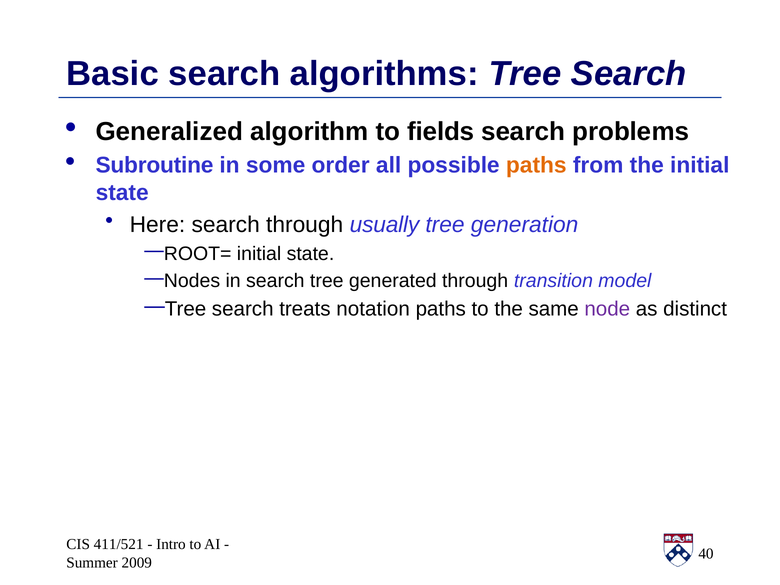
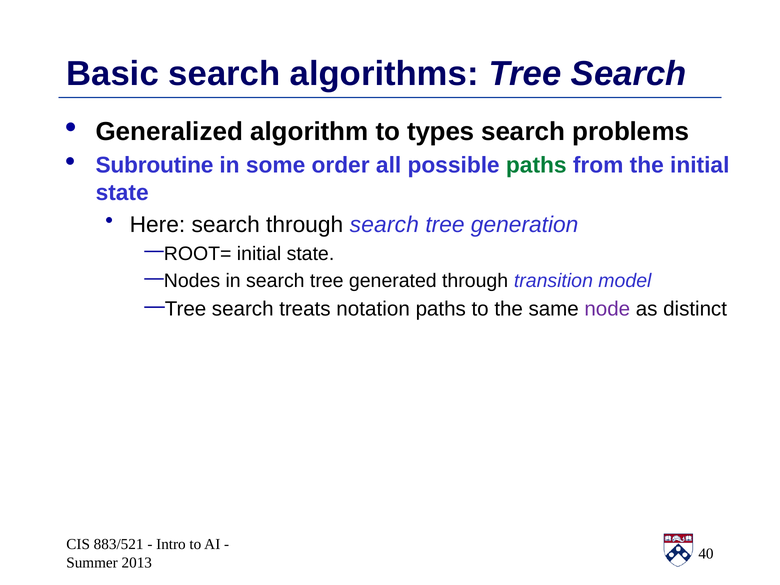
fields: fields -> types (441, 132)
paths colour: orange -> green (536, 165)
through usually: usually -> search (384, 225)
411/521: 411/521 -> 883/521 (119, 544)
2009: 2009 -> 2013 (137, 563)
